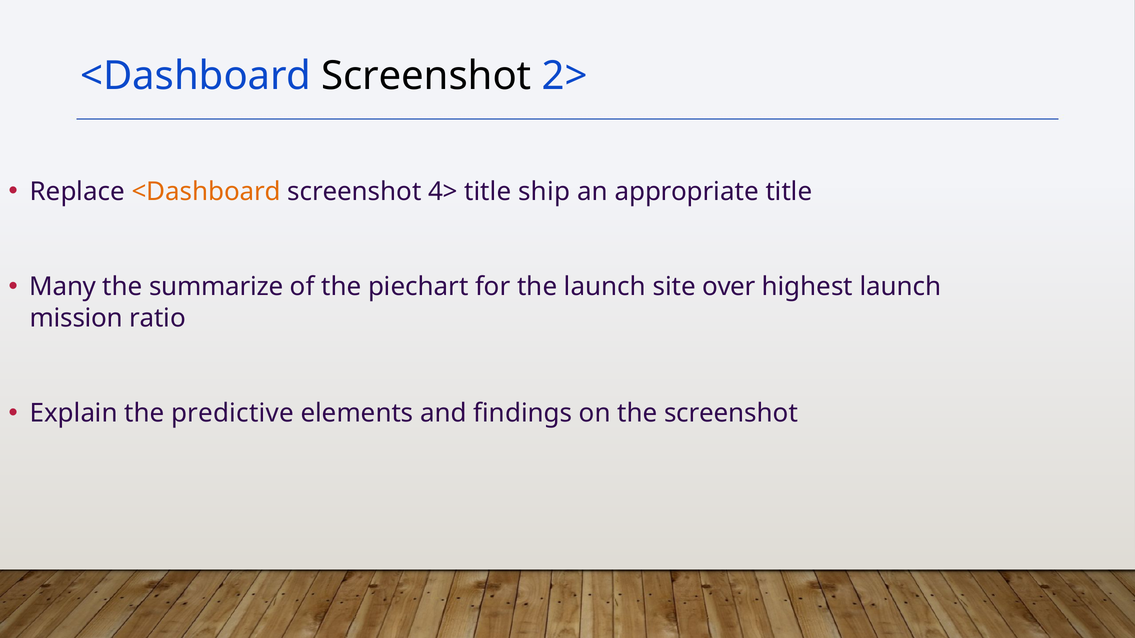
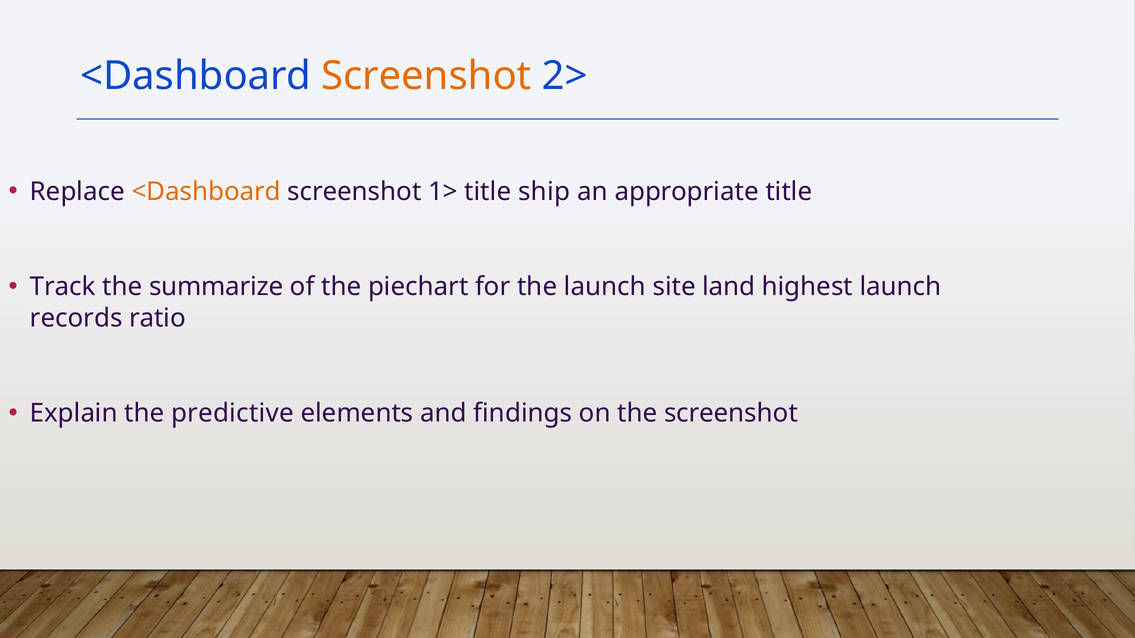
Screenshot colour: black -> orange (426, 76)
4>: 4> -> 1> (443, 192)
Many: Many -> Track (63, 287)
over: over -> land (729, 287)
mission: mission -> records (76, 318)
